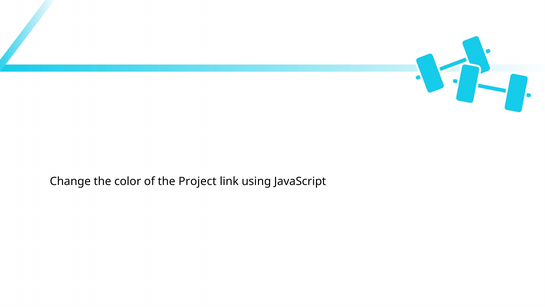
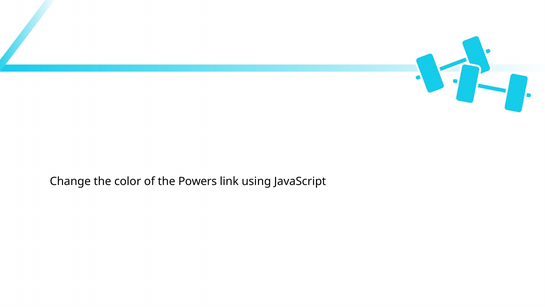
Project: Project -> Powers (198, 181)
